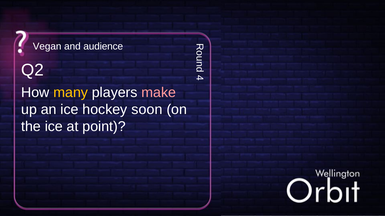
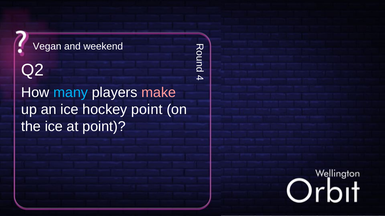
audience: audience -> weekend (103, 46)
many colour: yellow -> light blue (71, 93)
hockey soon: soon -> point (147, 110)
